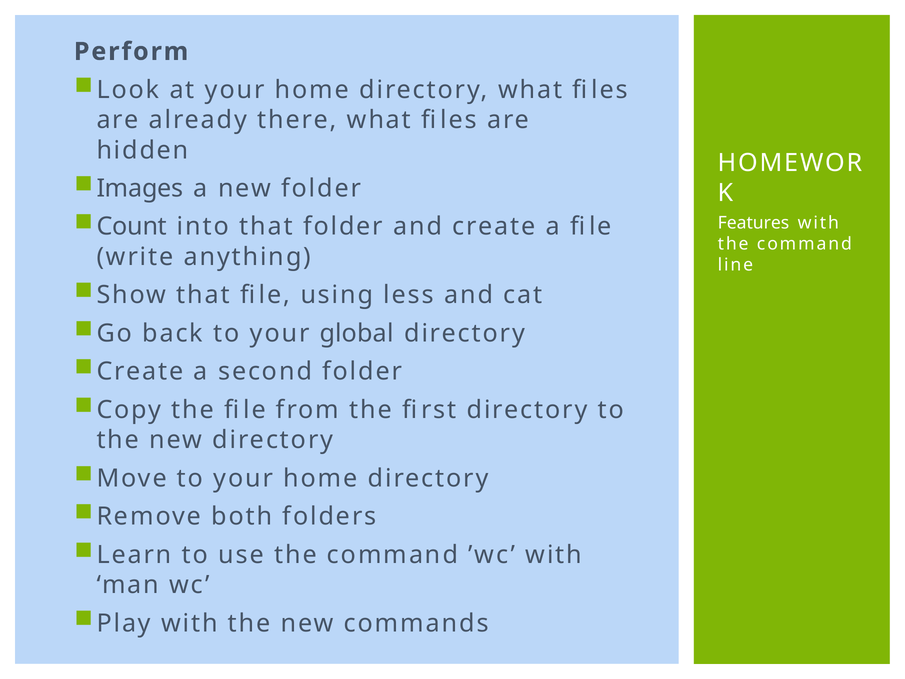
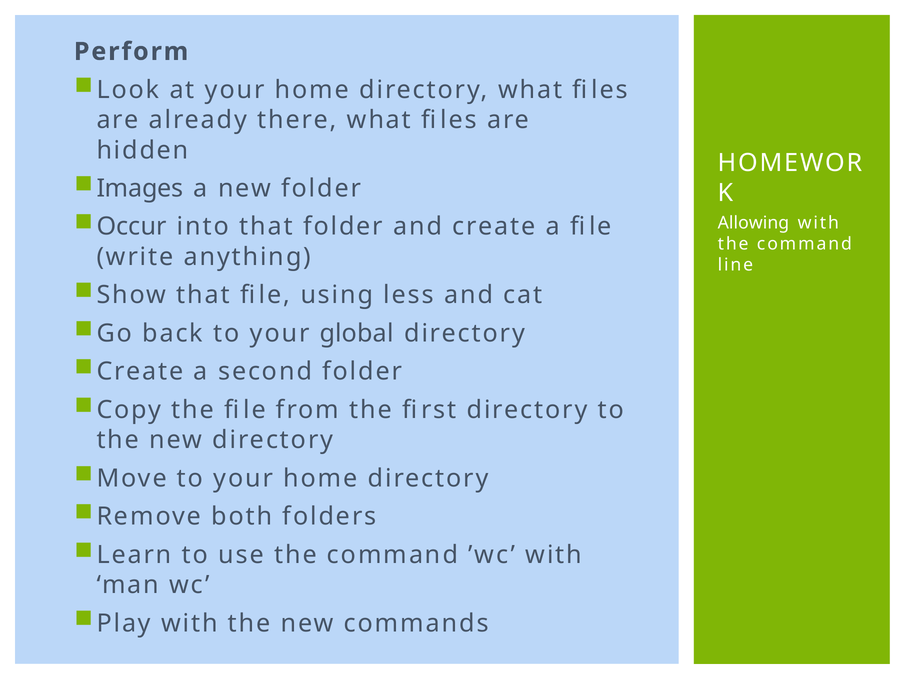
Count: Count -> Occur (132, 227)
Features: Features -> Allowing (753, 223)
